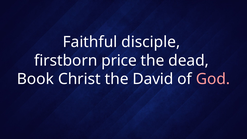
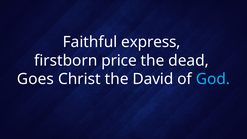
disciple: disciple -> express (151, 42)
Book: Book -> Goes (35, 79)
God colour: pink -> light blue (213, 79)
